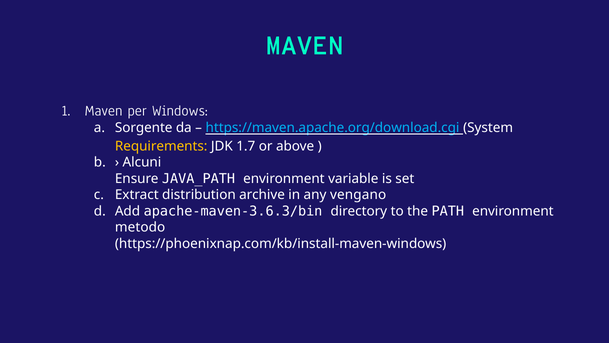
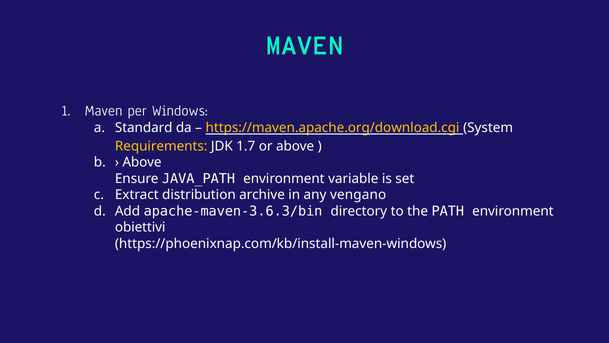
Sorgente: Sorgente -> Standard (144, 128)
https://maven.apache.org/download.cgi colour: light blue -> yellow (333, 128)
Alcuni: Alcuni -> Above (142, 162)
metodo: metodo -> obiettivi (140, 227)
